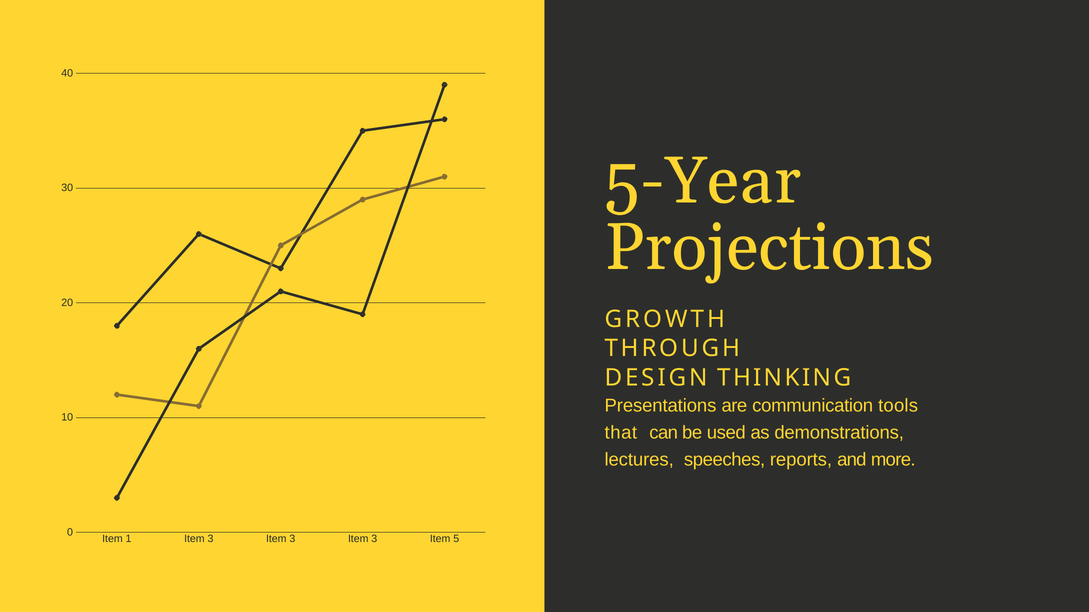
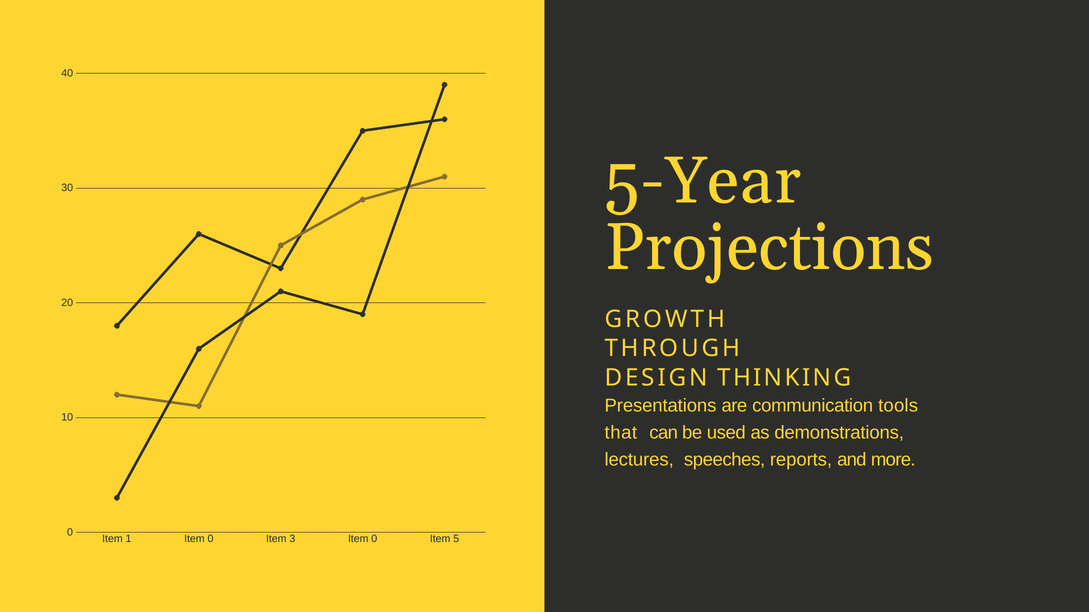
1 Item 3: 3 -> 0 (210, 539)
3: 3 -> 0 (374, 539)
